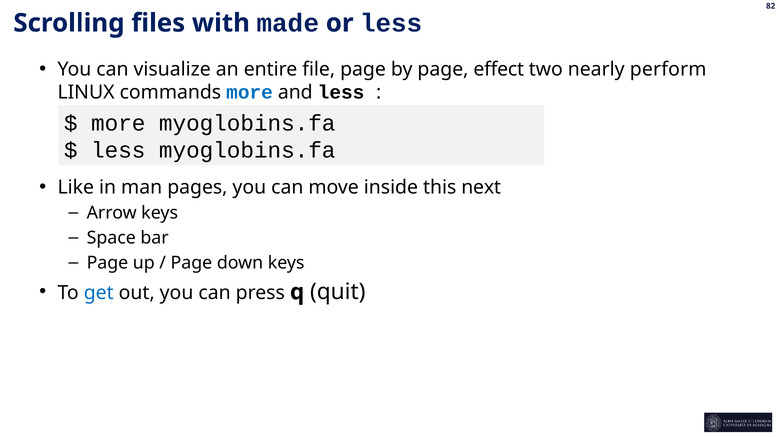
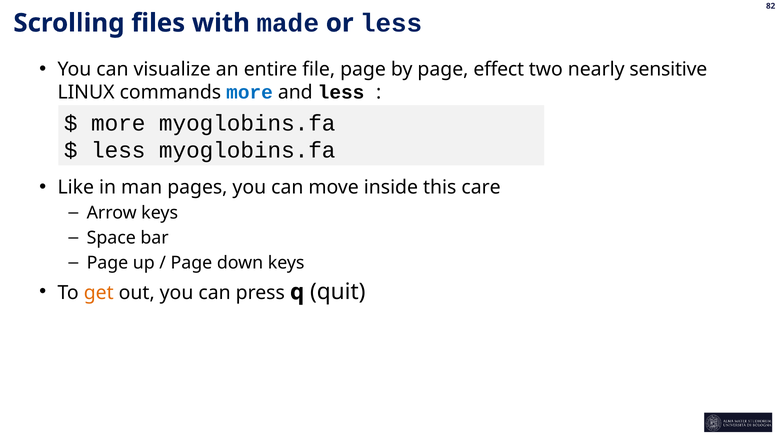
perform: perform -> sensitive (668, 69)
next: next -> care (481, 187)
get colour: blue -> orange (99, 293)
